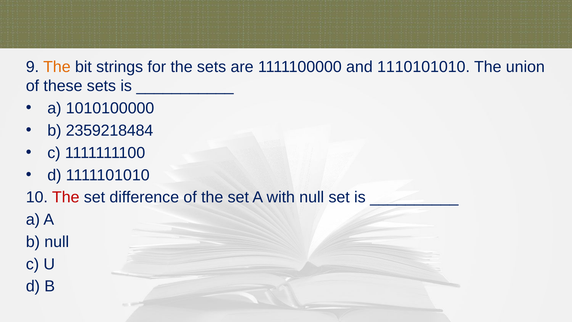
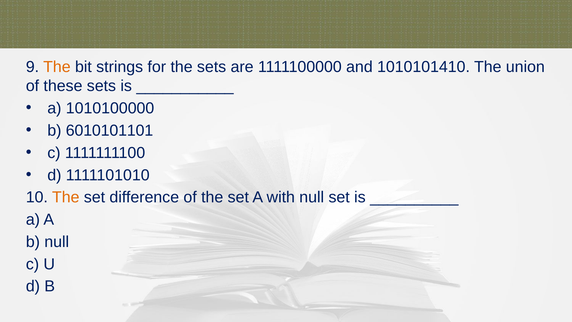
1110101010: 1110101010 -> 1010101410 (423, 67)
2359218484: 2359218484 -> 6010101101 (110, 130)
The colour: red -> orange (66, 197)
